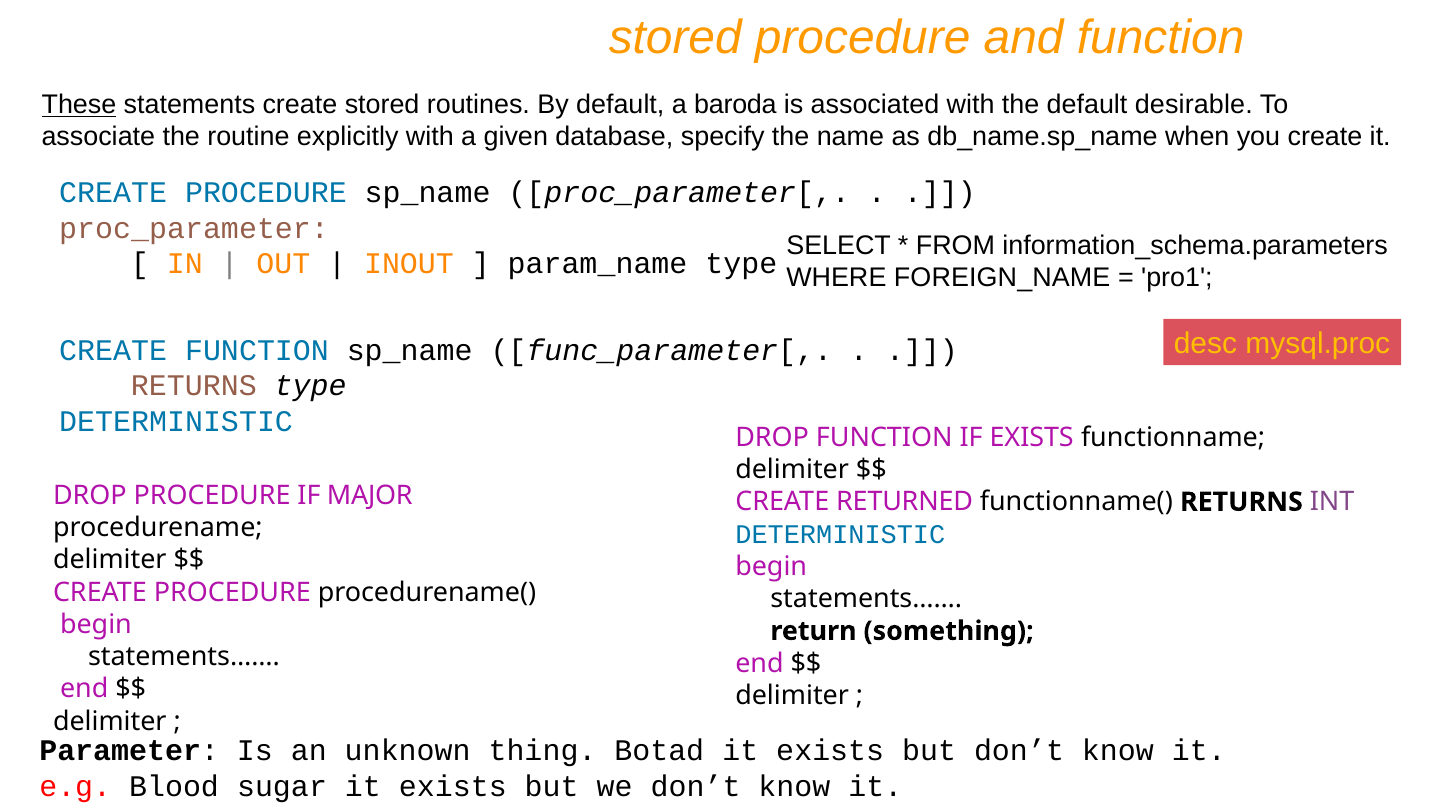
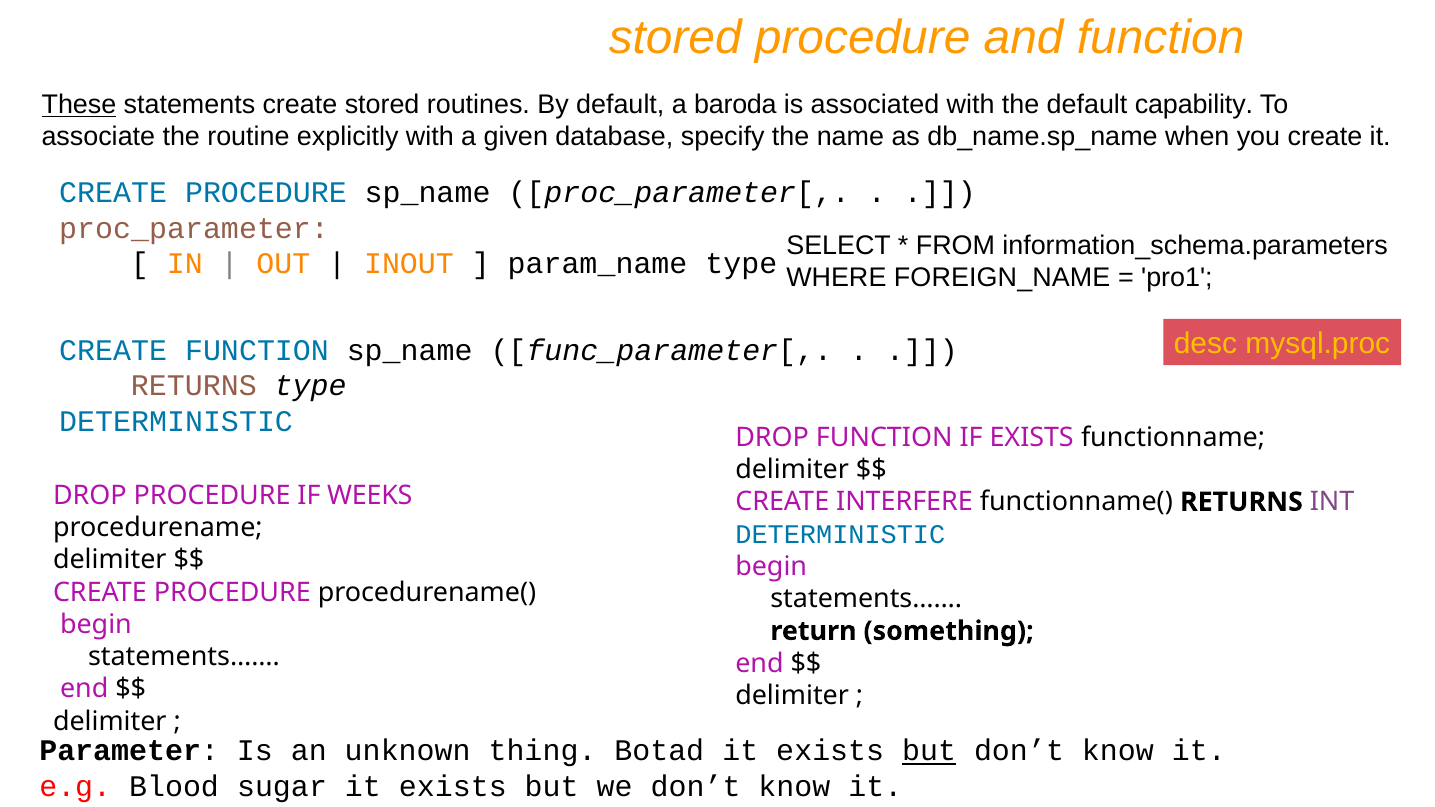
desirable: desirable -> capability (1194, 105)
MAJOR: MAJOR -> WEEKS (370, 495)
RETURNED: RETURNED -> INTERFERE (904, 502)
but underline: none -> present (929, 751)
